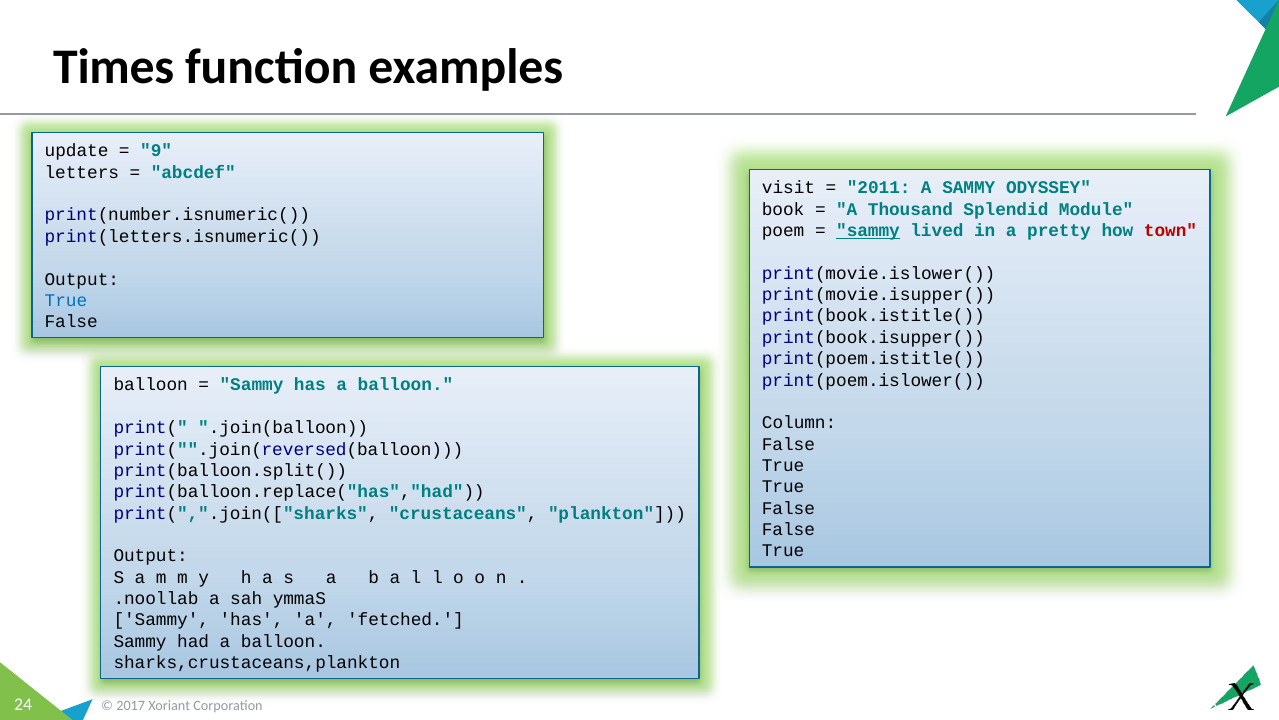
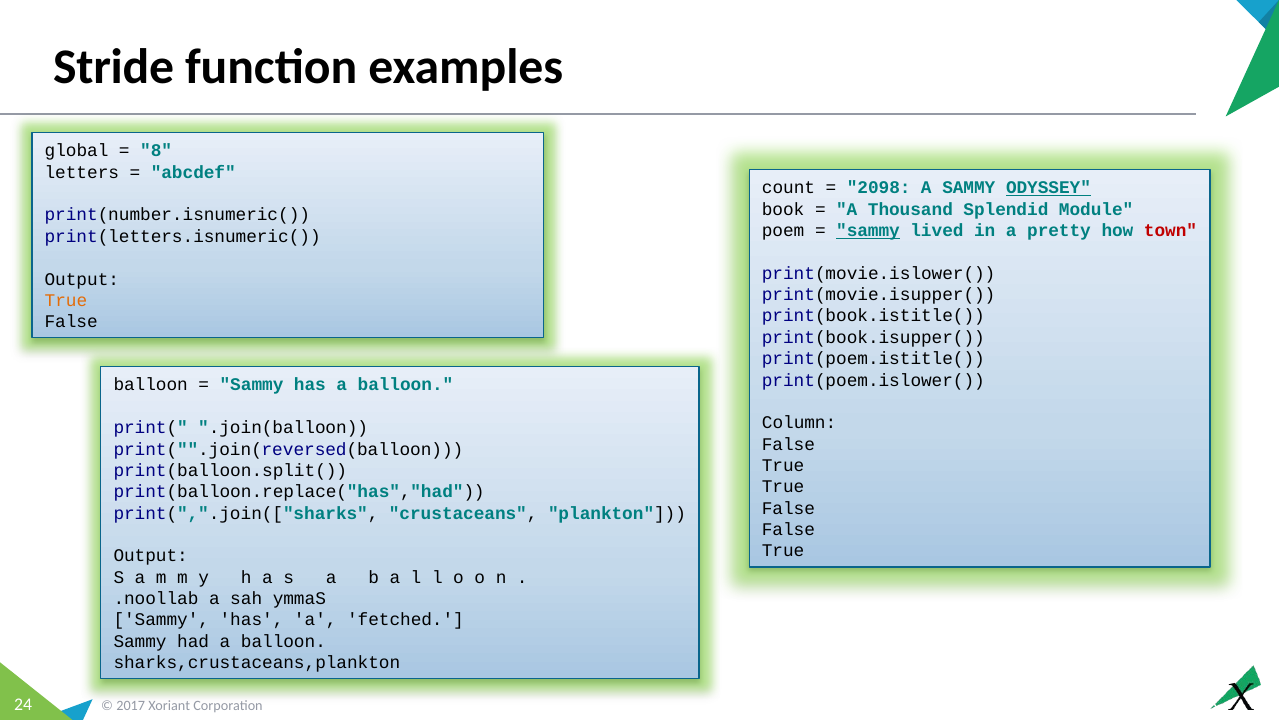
Times: Times -> Stride (114, 67)
update: update -> global (77, 151)
9: 9 -> 8 (156, 151)
visit: visit -> count (789, 188)
2011: 2011 -> 2098 (879, 188)
ODYSSEY underline: none -> present (1048, 188)
True colour: blue -> orange (66, 300)
